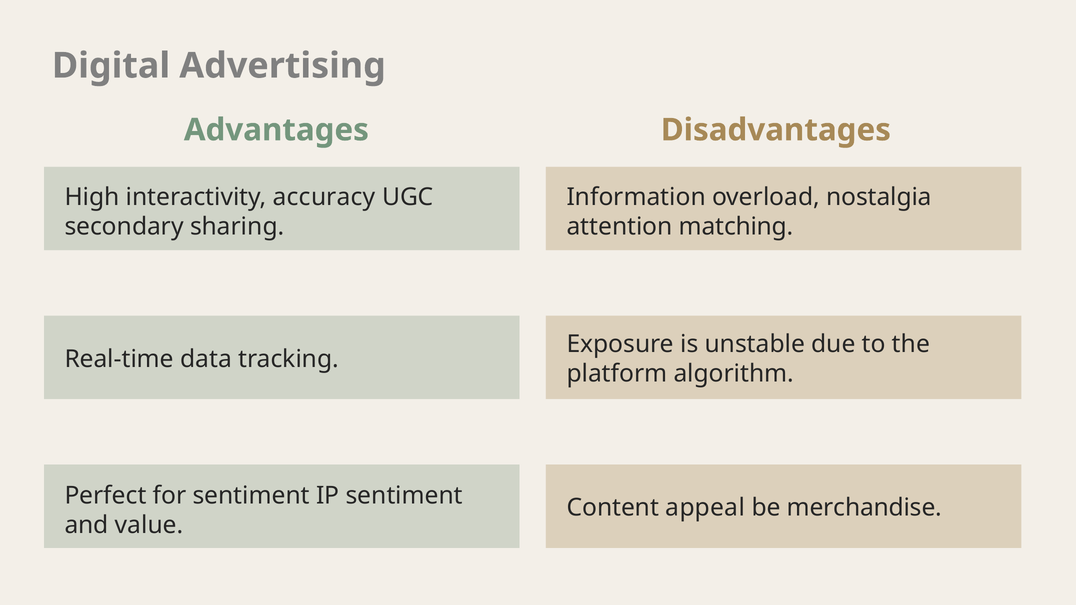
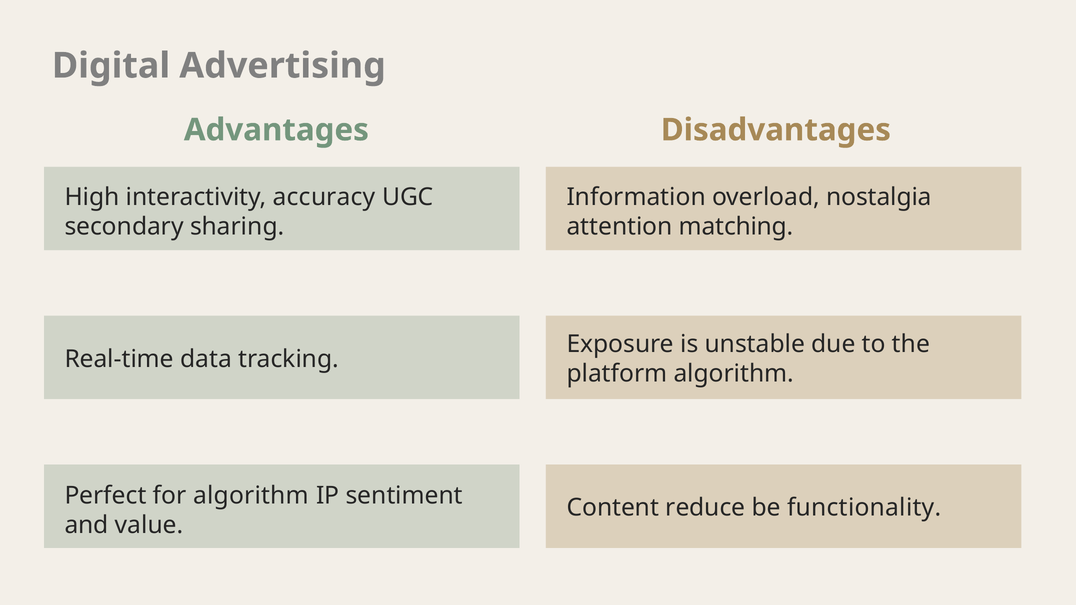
for sentiment: sentiment -> algorithm (251, 496)
appeal: appeal -> reduce (705, 508)
merchandise: merchandise -> functionality (864, 508)
